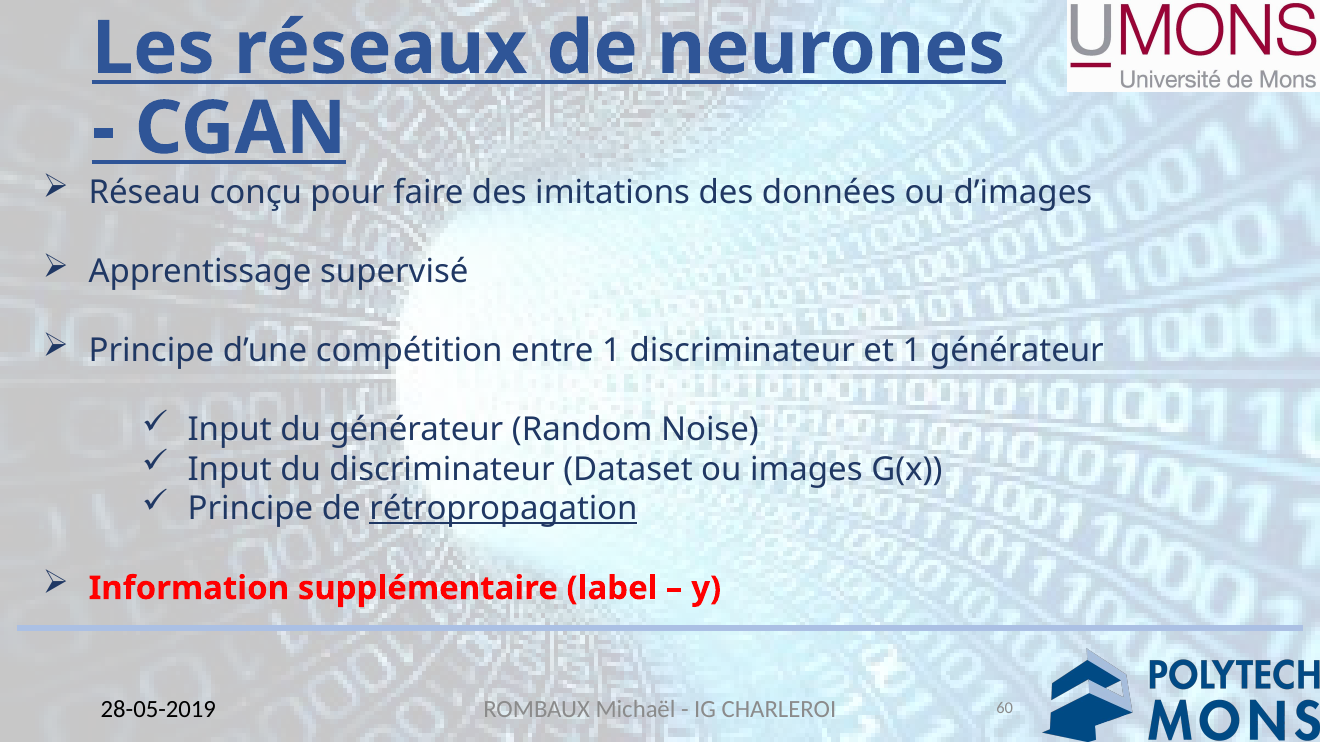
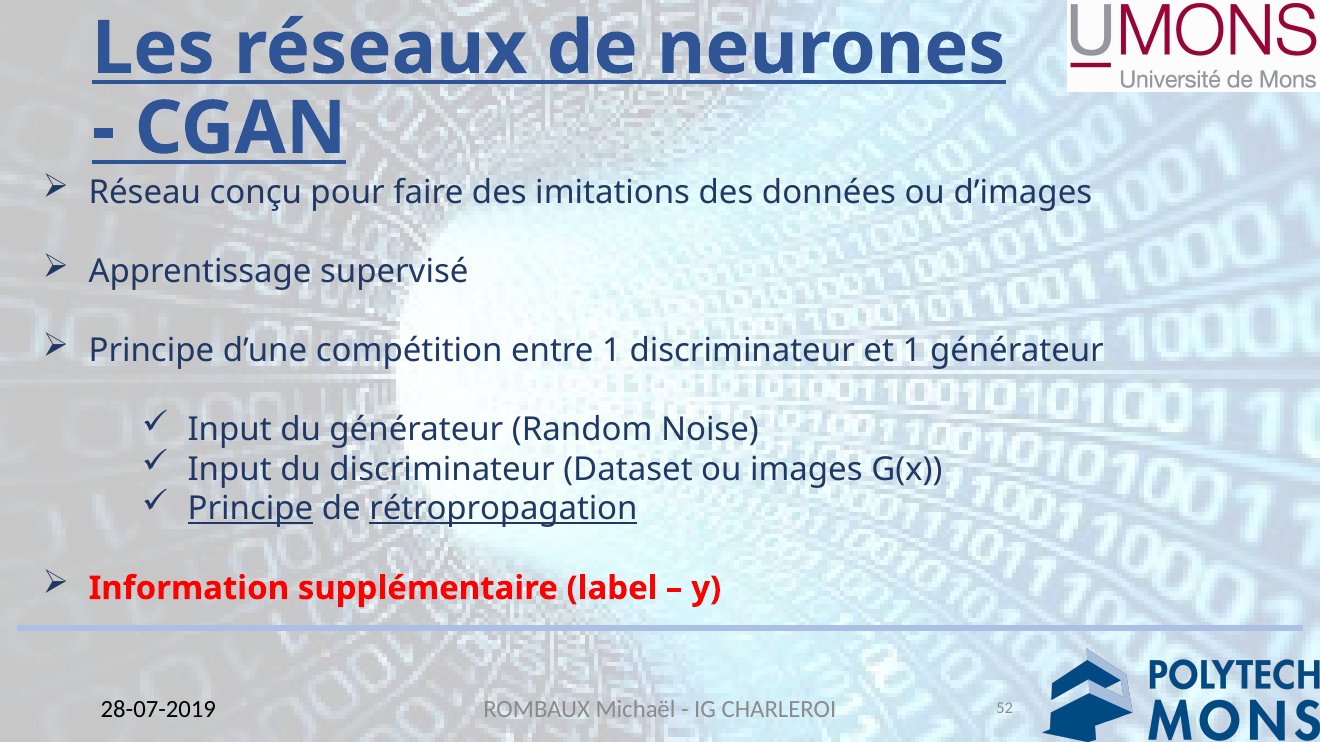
Principe underline: none -> present (250, 509)
60: 60 -> 52 (1005, 708)
28-05-2019: 28-05-2019 -> 28-07-2019 (158, 710)
